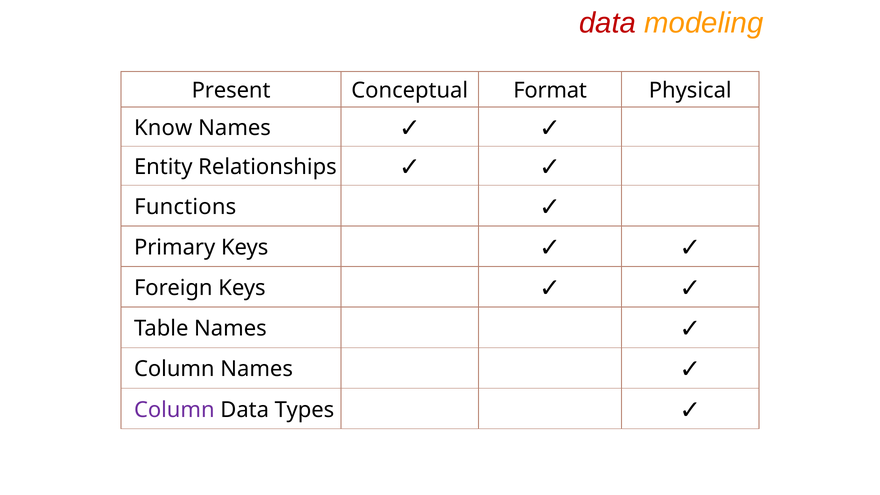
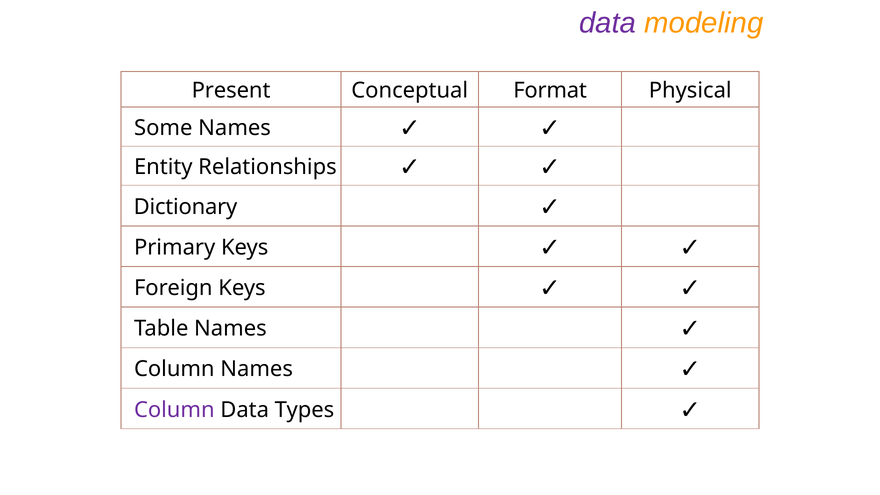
data colour: red -> purple (608, 23)
Know: Know -> Some (163, 128)
Functions: Functions -> Dictionary (185, 207)
